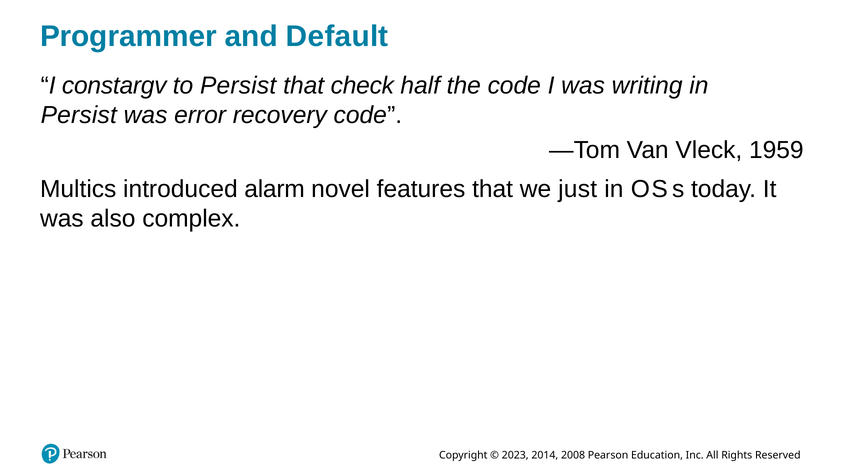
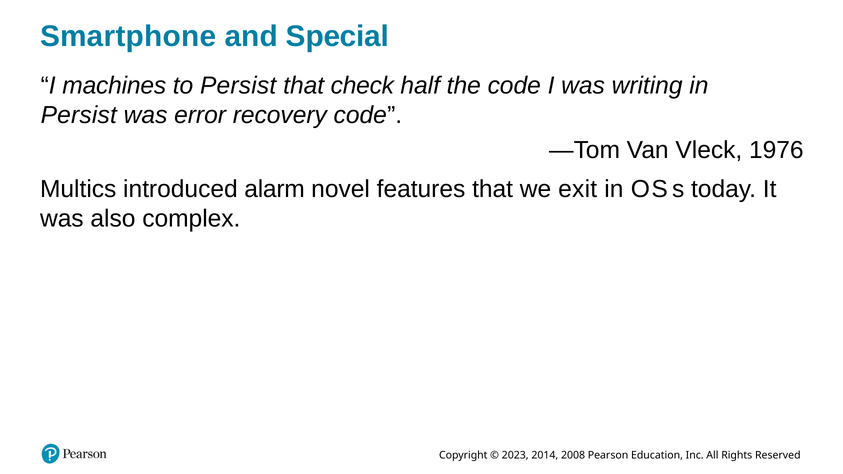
Programmer: Programmer -> Smartphone (128, 36)
Default: Default -> Special (337, 36)
constargv: constargv -> machines (114, 86)
1959: 1959 -> 1976 (776, 150)
just: just -> exit (578, 189)
